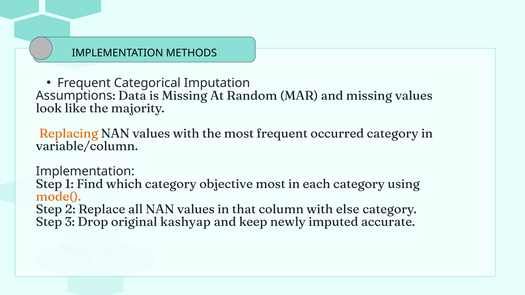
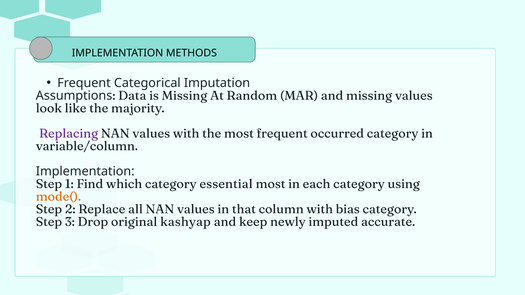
Replacing colour: orange -> purple (69, 134)
objective: objective -> essential (226, 184)
else: else -> bias (348, 209)
